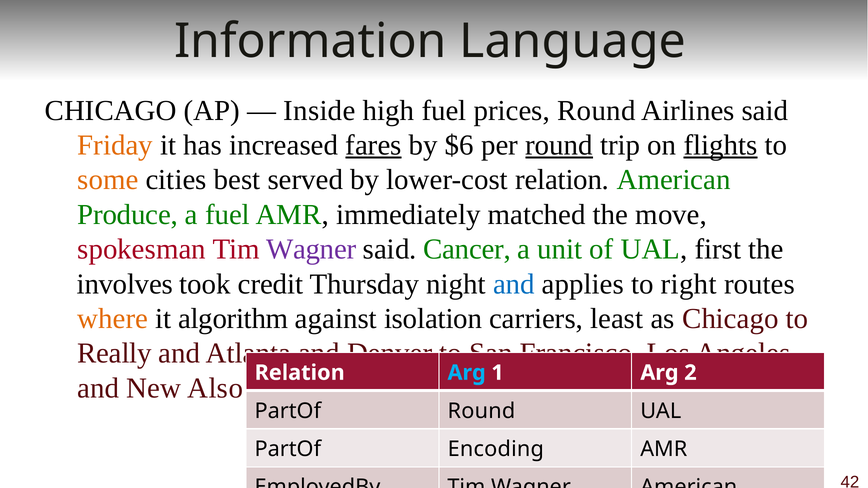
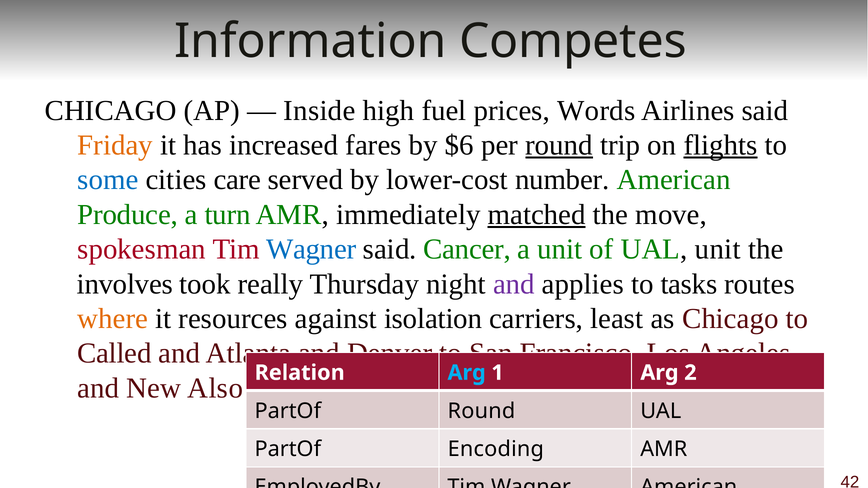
Information Language: Language -> Competes (573, 41)
prices Round: Round -> Words (596, 111)
fares underline: present -> none (374, 145)
some colour: orange -> blue (108, 180)
best: best -> care (237, 180)
lower-cost relation: relation -> number (562, 180)
a fuel: fuel -> turn (228, 215)
matched underline: none -> present (537, 215)
Wagner colour: purple -> blue (311, 249)
UAL first: first -> unit (718, 249)
credit: credit -> really (271, 284)
and colour: blue -> purple (514, 284)
right: right -> tasks (689, 284)
algorithm: algorithm -> resources (233, 319)
Really: Really -> Called (114, 354)
